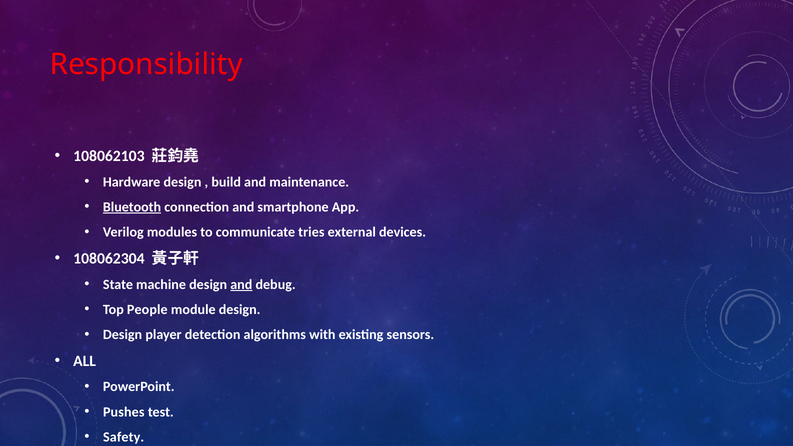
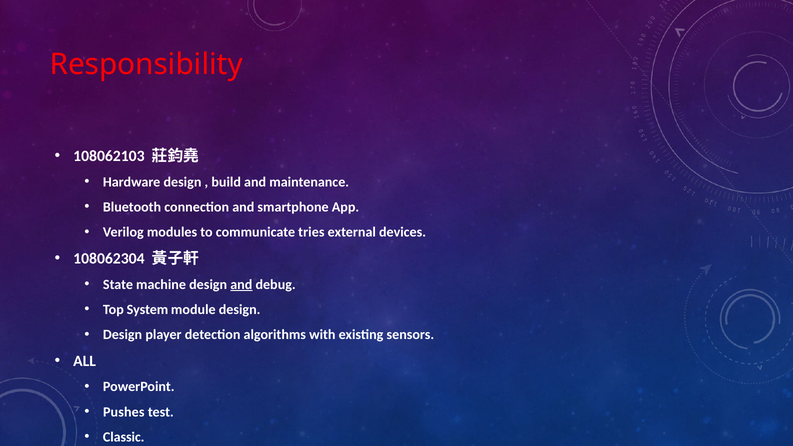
Bluetooth underline: present -> none (132, 207)
People: People -> System (147, 310)
Safety: Safety -> Classic (124, 437)
